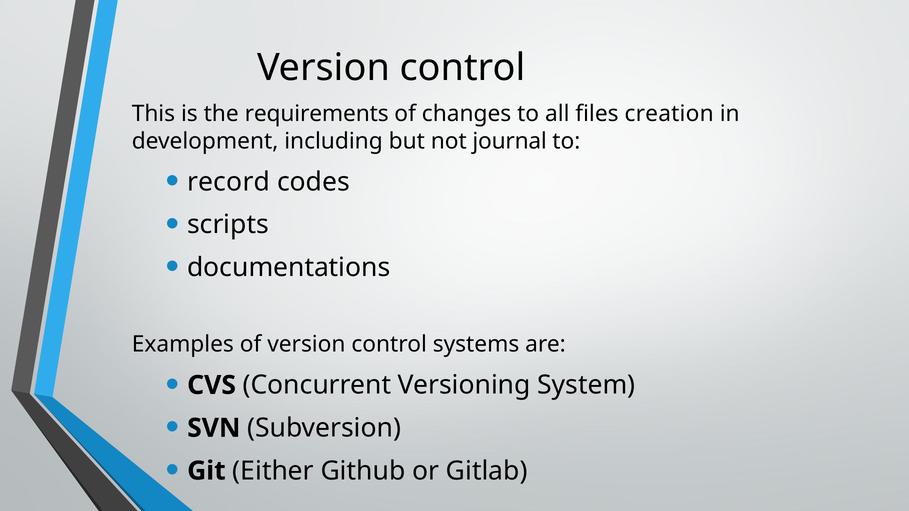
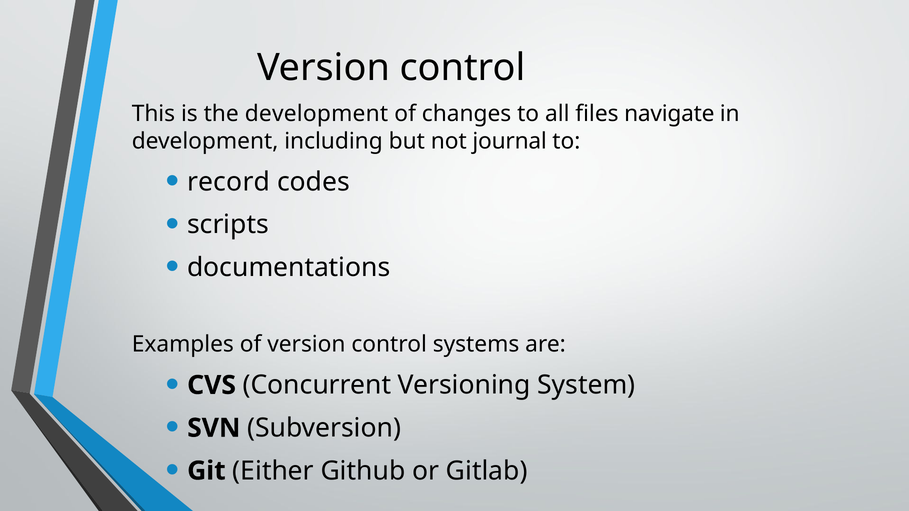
the requirements: requirements -> development (316, 114)
creation: creation -> navigate (669, 114)
